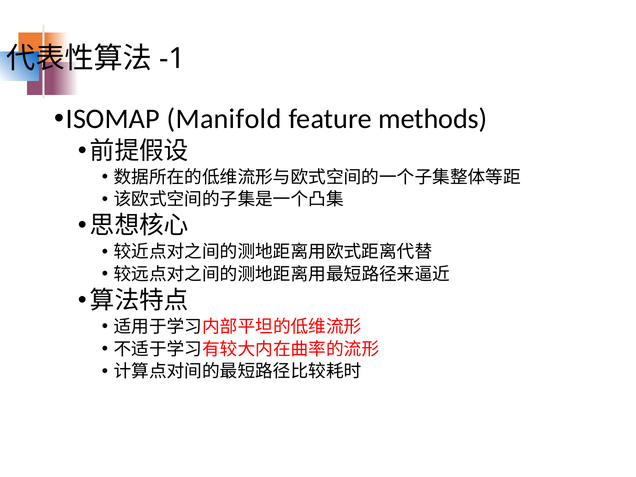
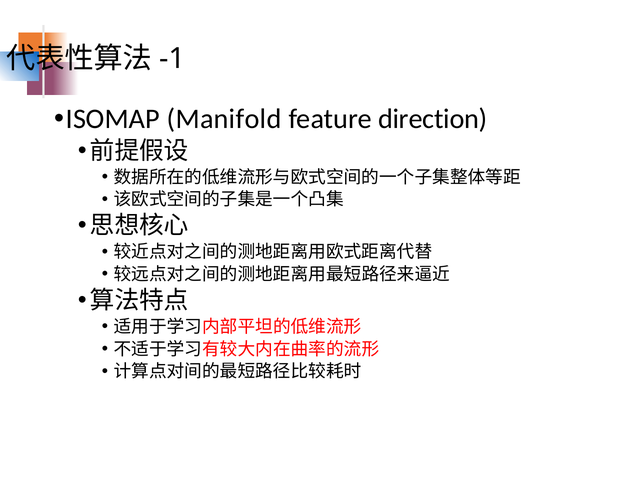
methods: methods -> direction (433, 119)
